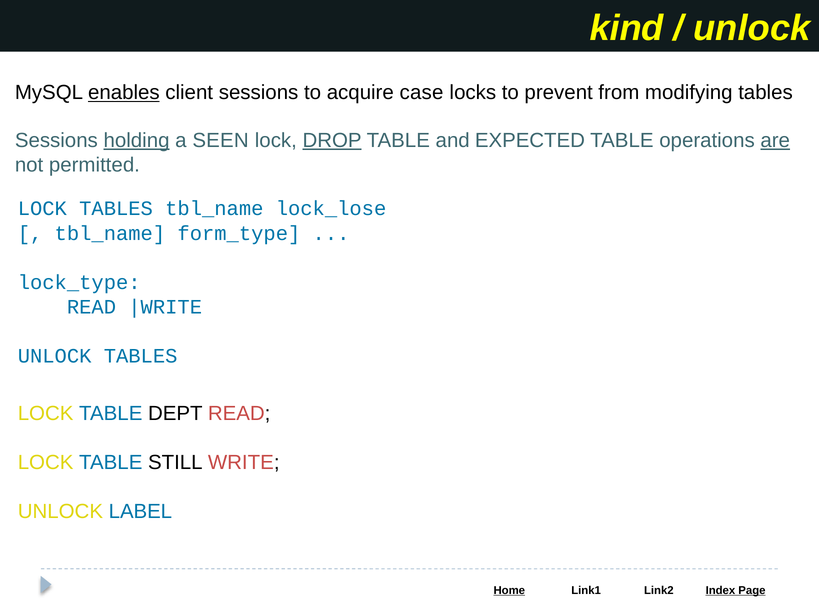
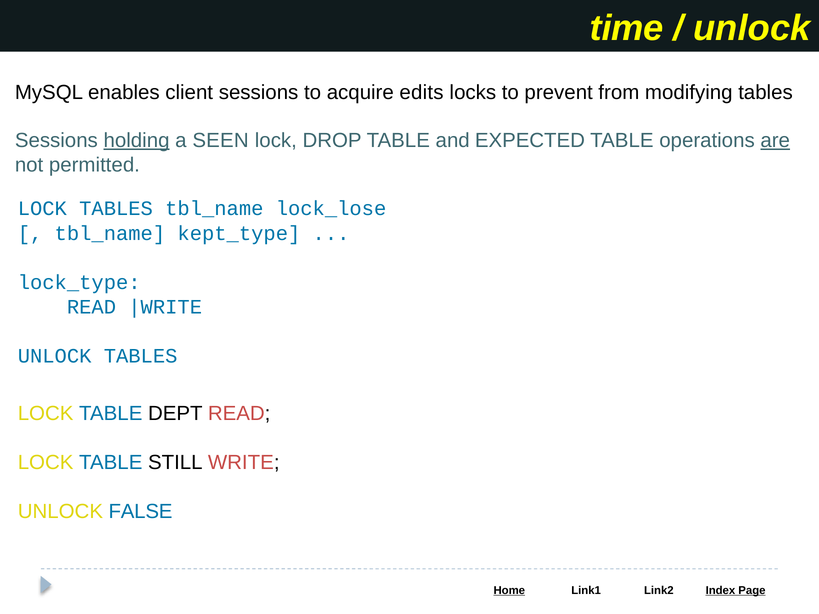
kind: kind -> time (627, 28)
enables underline: present -> none (124, 93)
case: case -> edits (422, 93)
DROP underline: present -> none (332, 141)
form_type: form_type -> kept_type (239, 233)
LABEL: LABEL -> FALSE (140, 512)
